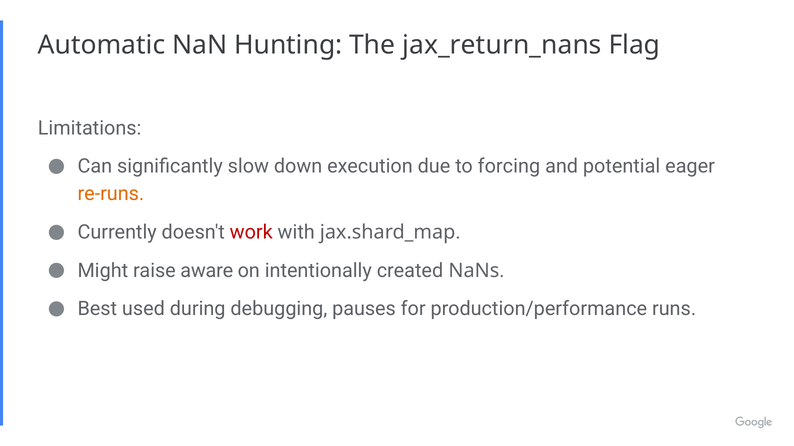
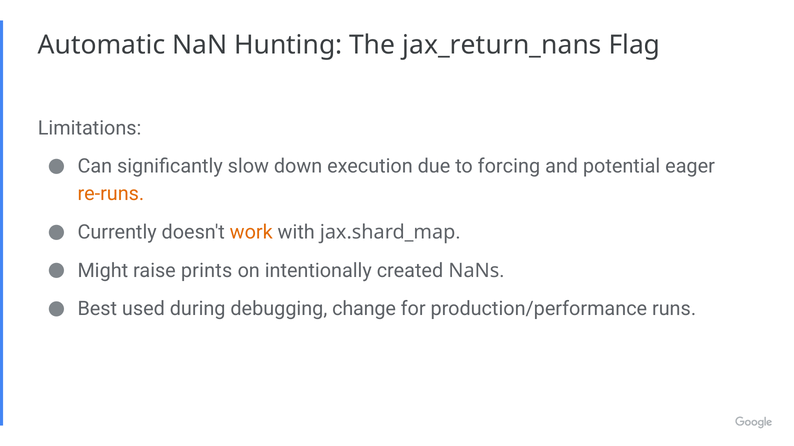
work colour: red -> orange (251, 232)
aware: aware -> prints (207, 271)
pauses: pauses -> change (364, 309)
